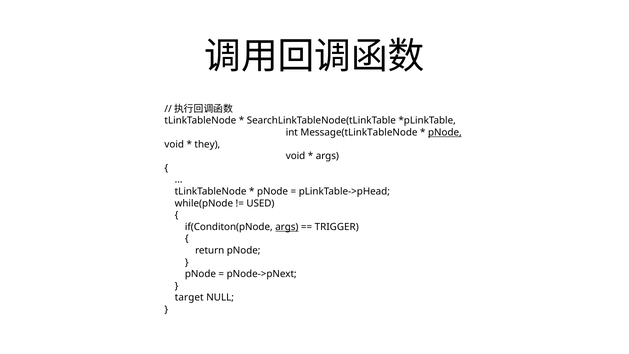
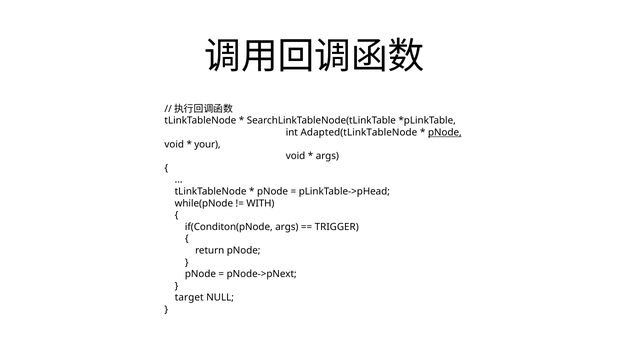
Message(tLinkTableNode: Message(tLinkTableNode -> Adapted(tLinkTableNode (359, 132)
they: they -> your (207, 144)
USED: USED -> WITH (260, 203)
args underline: present -> none (287, 227)
